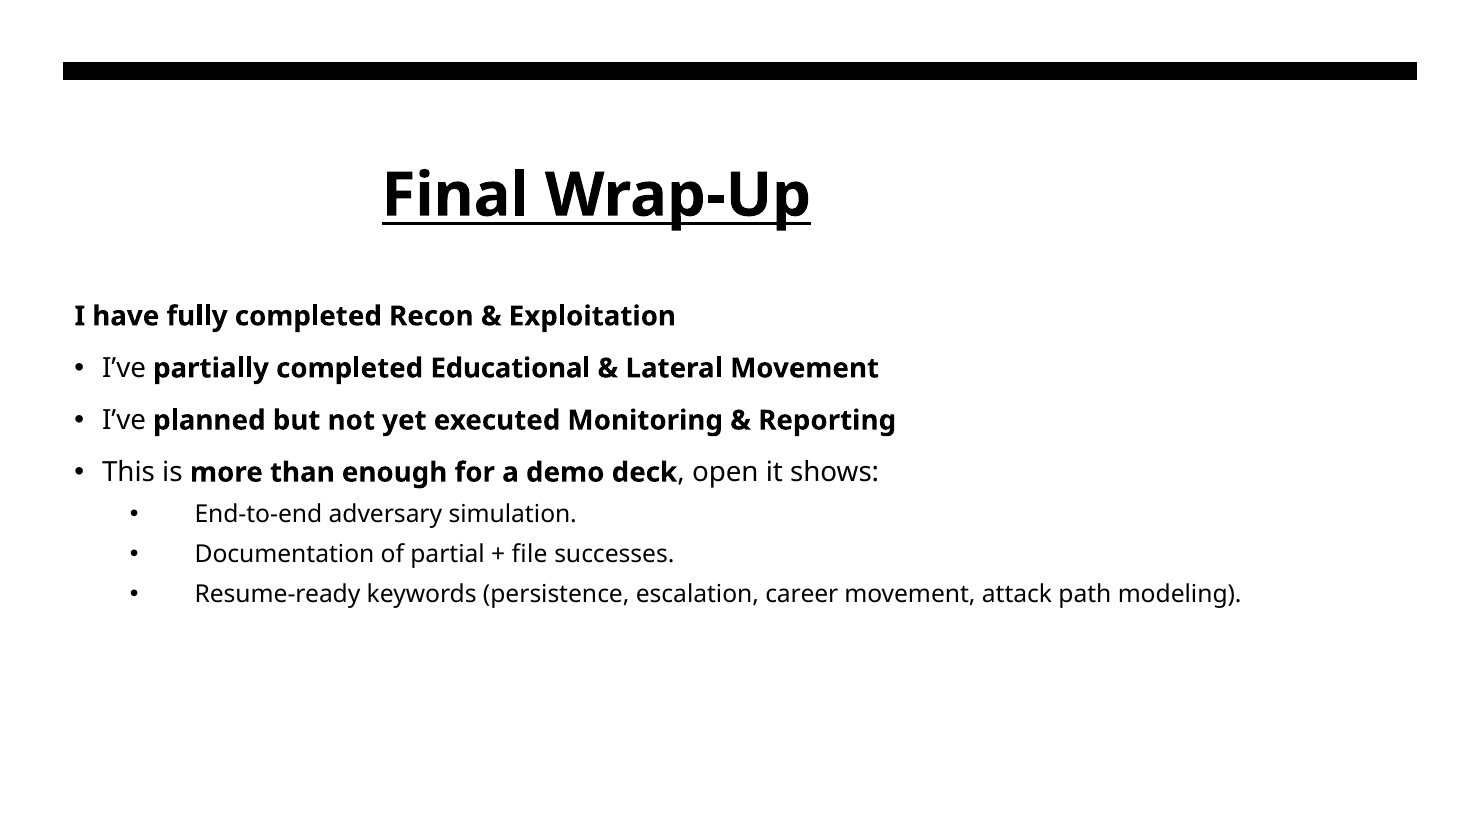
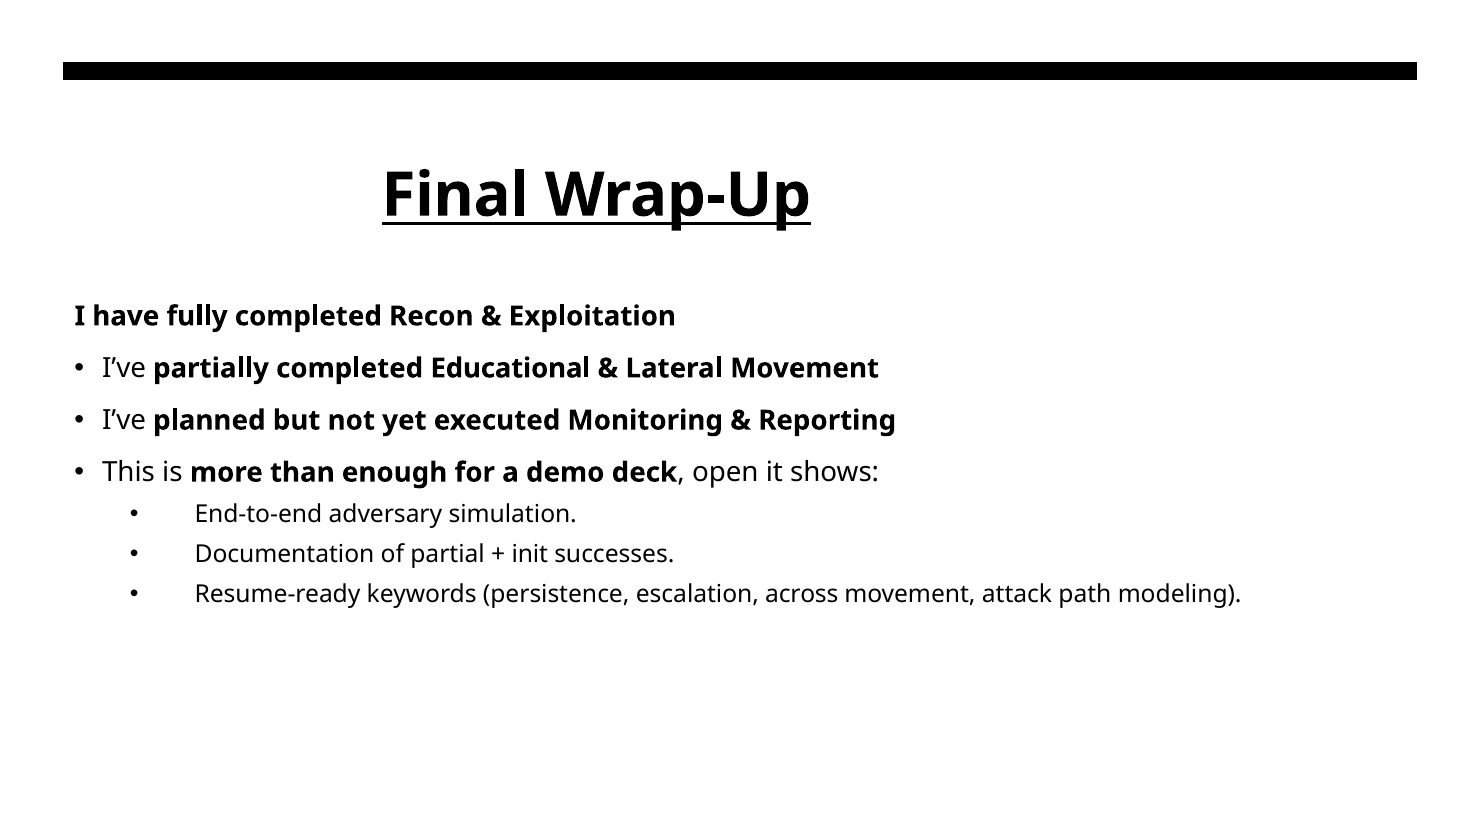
file: file -> init (530, 554)
career: career -> across (802, 594)
